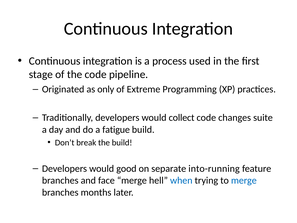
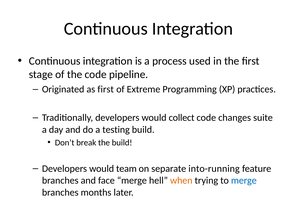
as only: only -> first (106, 89)
fatigue: fatigue -> testing (116, 129)
good: good -> team (126, 168)
when colour: blue -> orange (181, 180)
